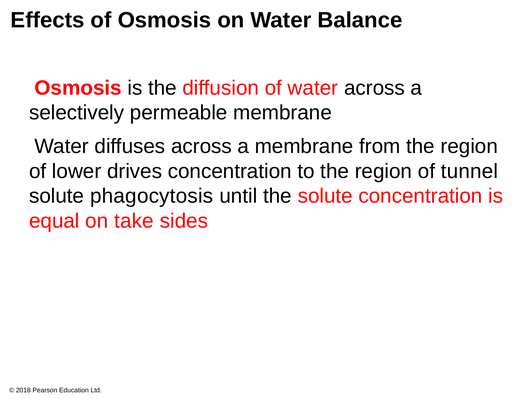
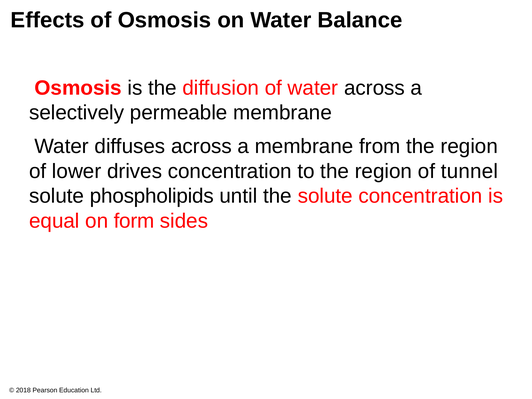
phagocytosis: phagocytosis -> phospholipids (152, 196)
take: take -> form (134, 221)
